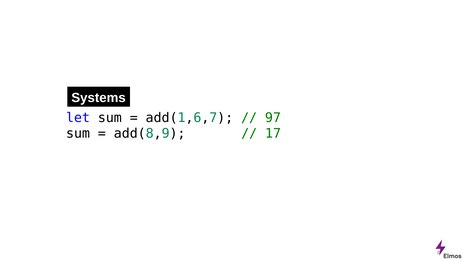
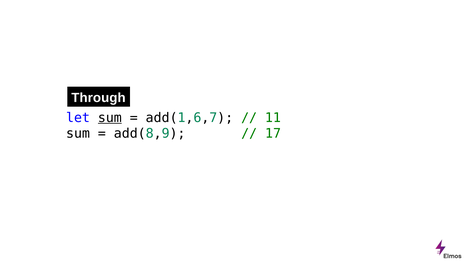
Systems: Systems -> Through (98, 98)
sum underline: none -> present (110, 118)
97: 97 -> 11 (273, 118)
